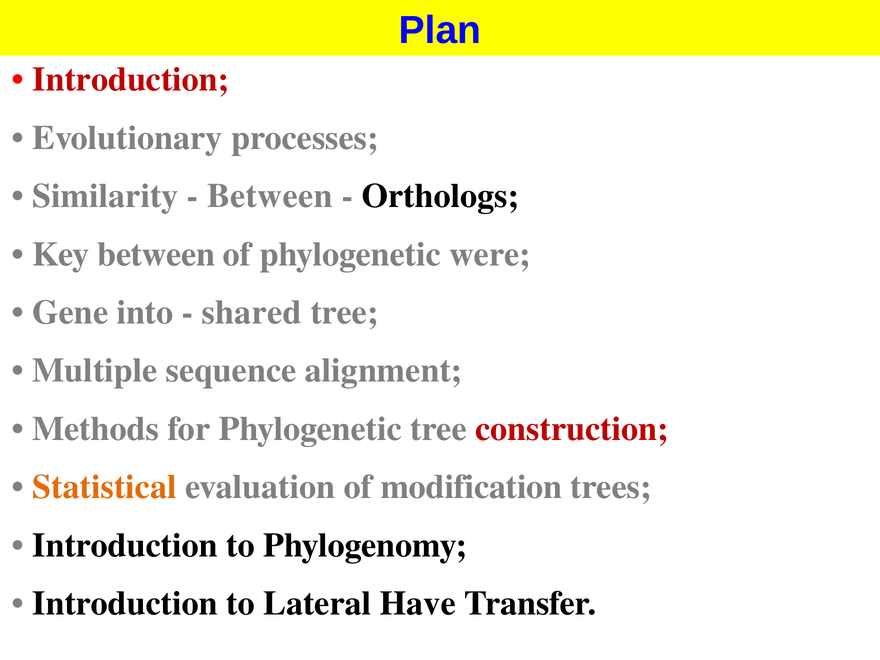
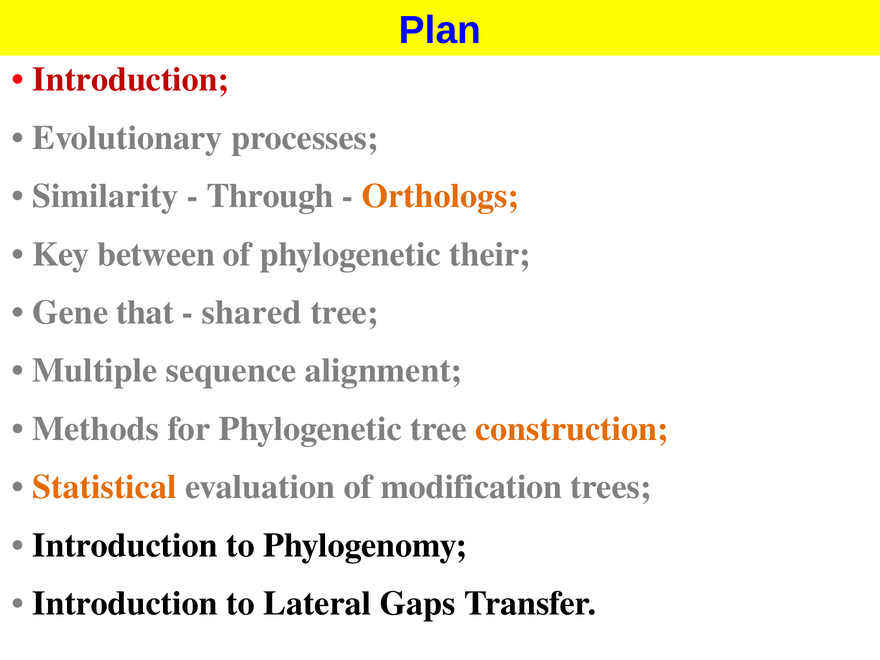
Between: Between -> Through (270, 196)
Orthologs colour: black -> orange (440, 196)
were: were -> their (490, 254)
into: into -> that (145, 312)
construction colour: red -> orange (572, 429)
Have: Have -> Gaps (418, 603)
